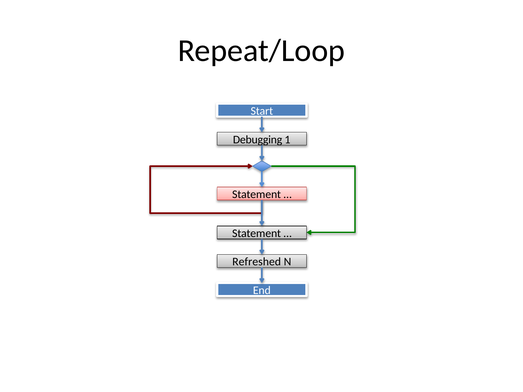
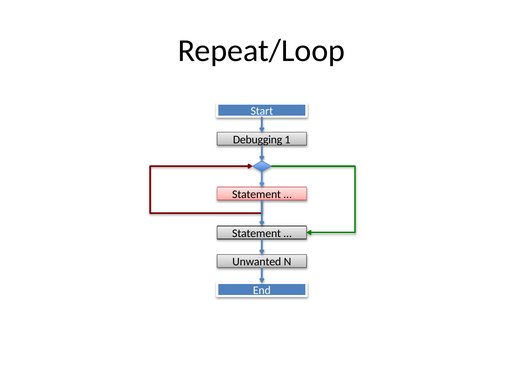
Refreshed: Refreshed -> Unwanted (257, 262)
